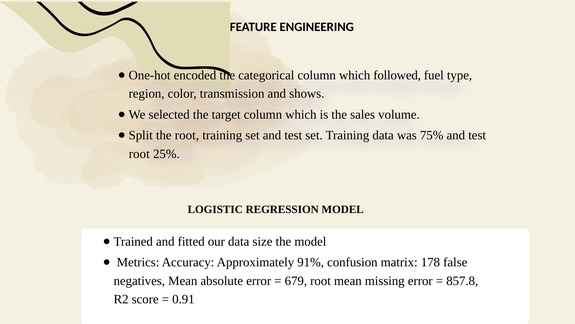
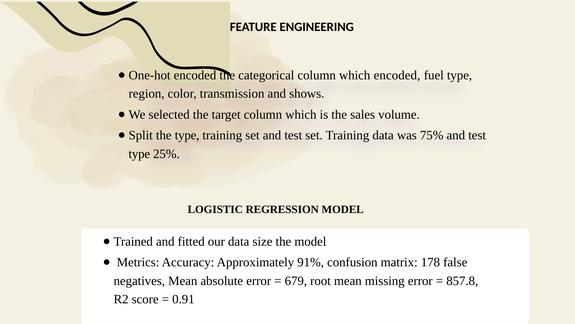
which followed: followed -> encoded (397, 75)
the root: root -> type (187, 135)
root: root -> type (139, 154)
